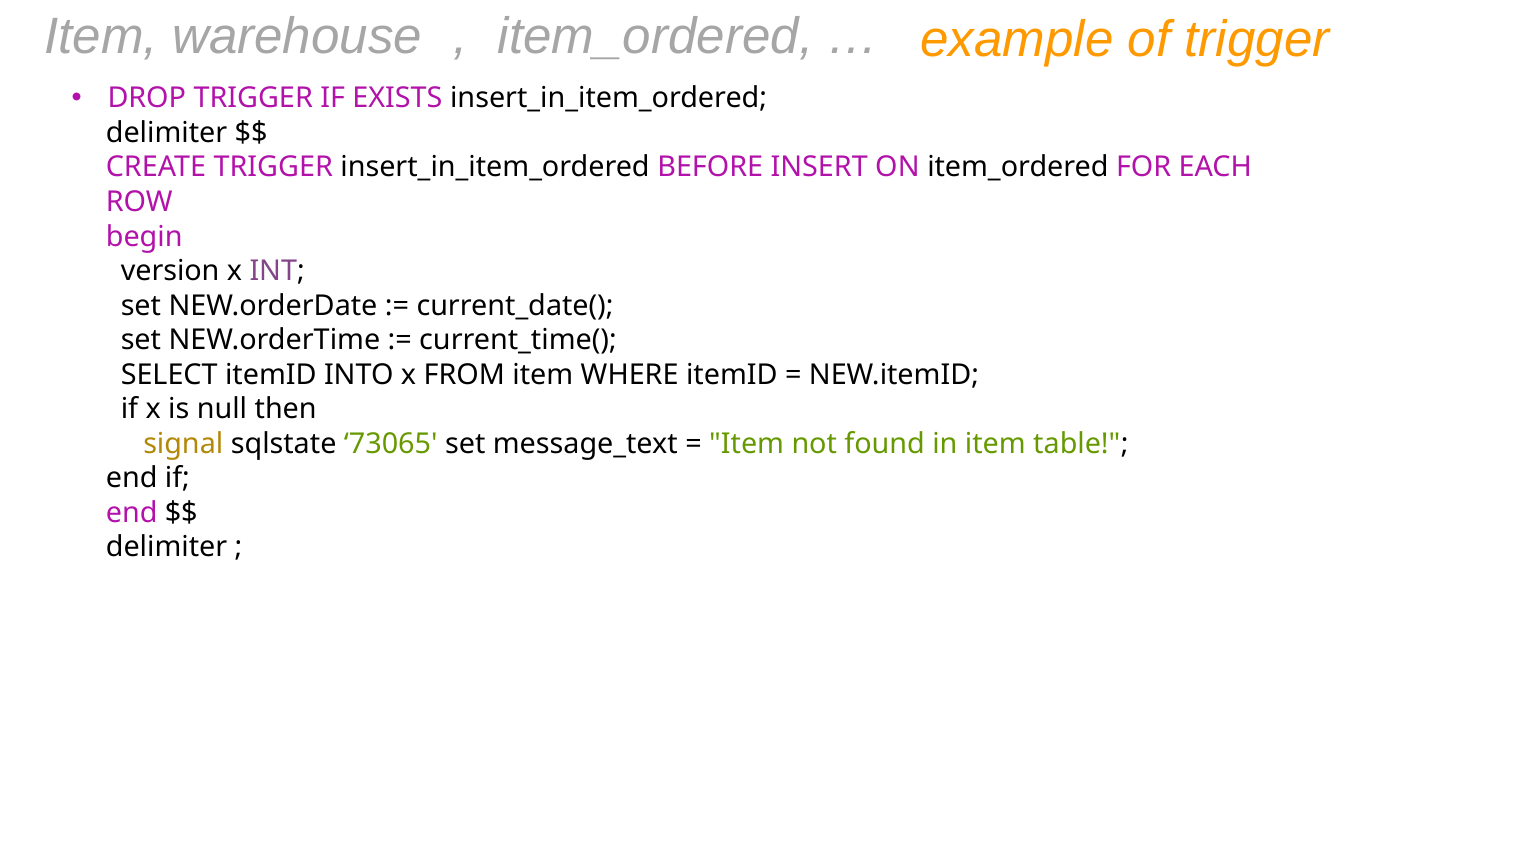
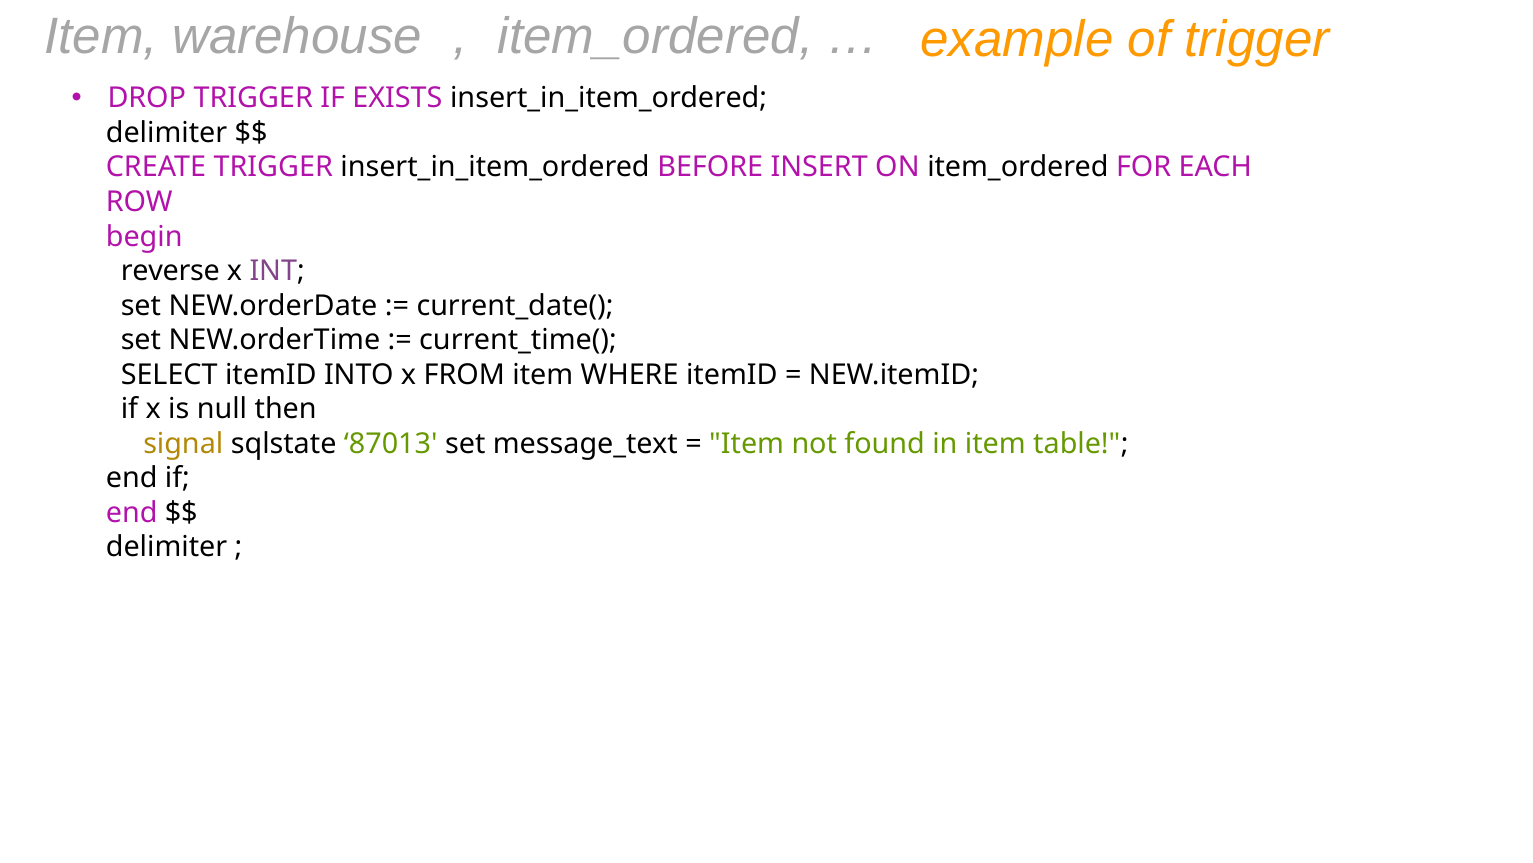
version: version -> reverse (170, 271)
73065: 73065 -> 87013 (391, 443)
